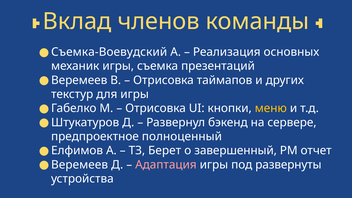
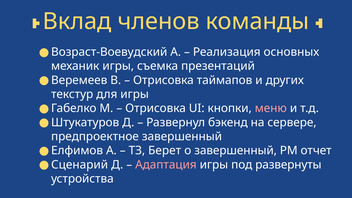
Съемка-Воевудский: Съемка-Воевудский -> Возраст-Воевудский (109, 52)
меню colour: yellow -> pink (271, 108)
предпроектное полноценный: полноценный -> завершенный (182, 137)
Веремеев: Веремеев -> Сценарий (80, 165)
